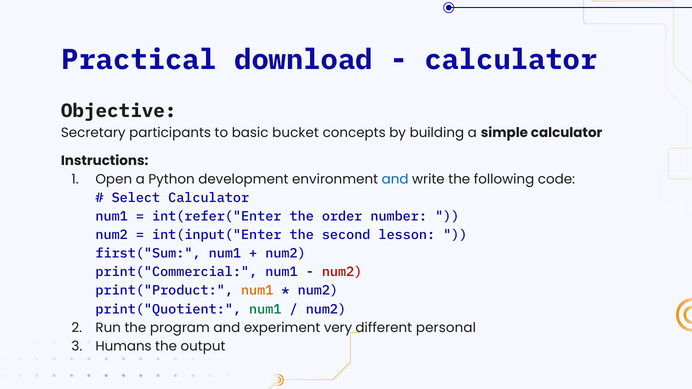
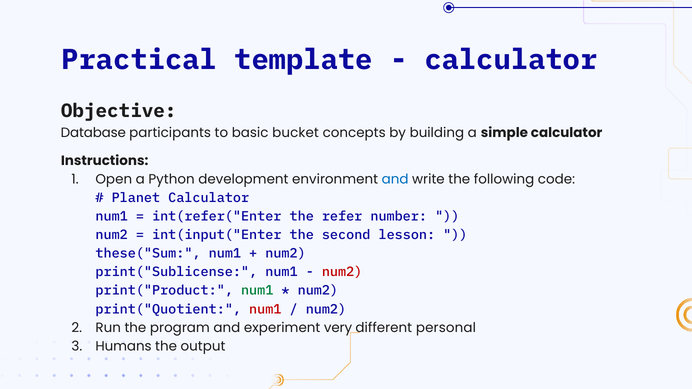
download: download -> template (304, 60)
Secretary: Secretary -> Database (93, 133)
Select: Select -> Planet (136, 198)
order: order -> refer (342, 217)
first("Sum: first("Sum -> these("Sum (148, 254)
print("Commercial: print("Commercial -> print("Sublicense (176, 272)
num1 colour: orange -> green (257, 291)
num1 colour: green -> red (265, 309)
